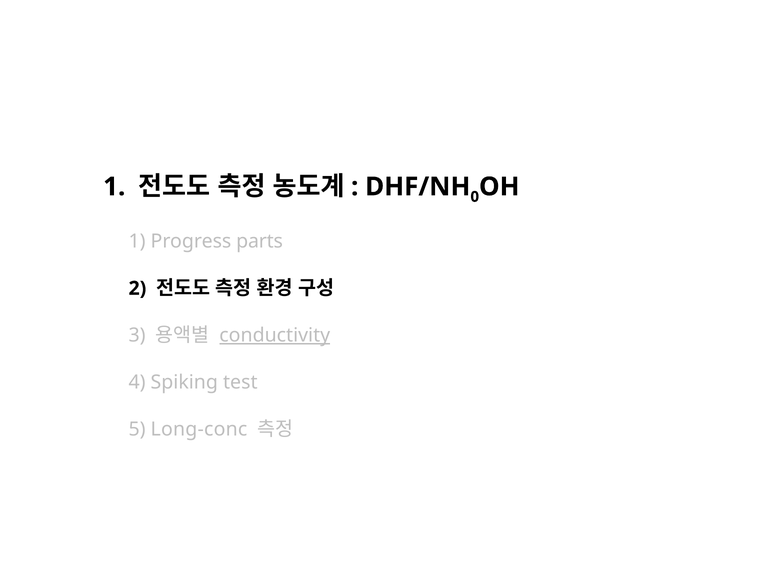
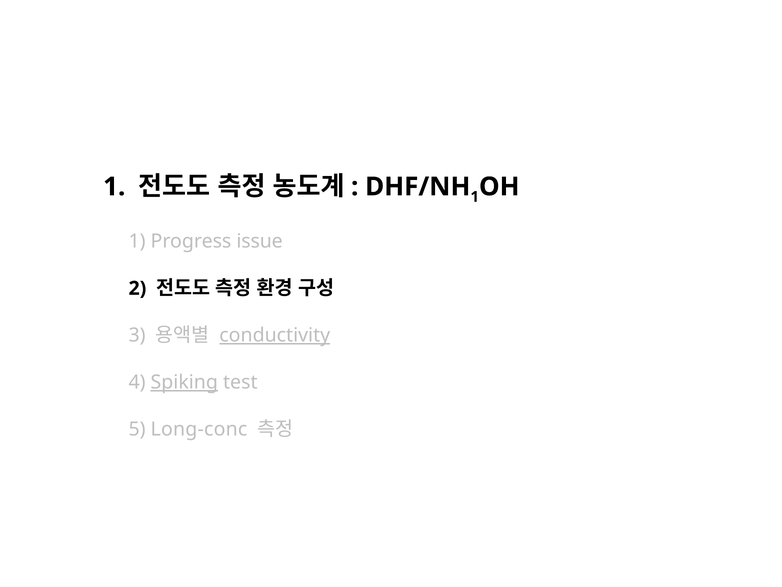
0: 0 -> 1 (475, 197)
parts: parts -> issue (260, 241)
Spiking underline: none -> present (184, 382)
